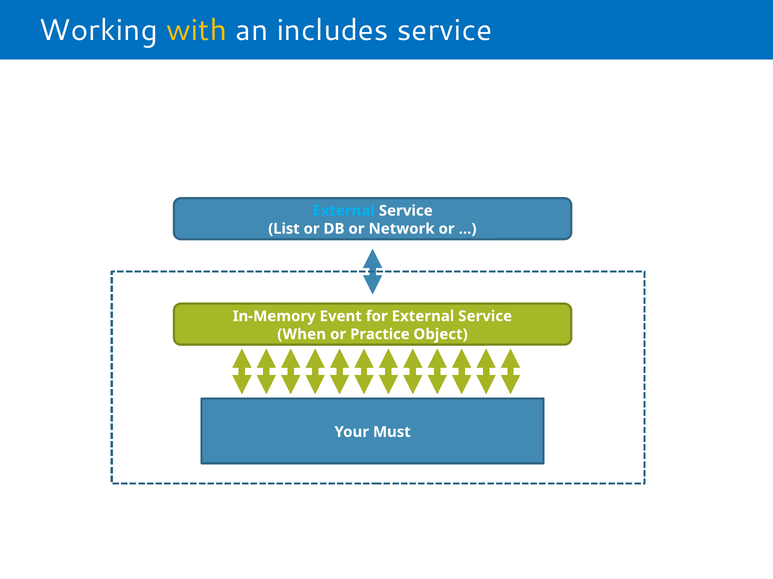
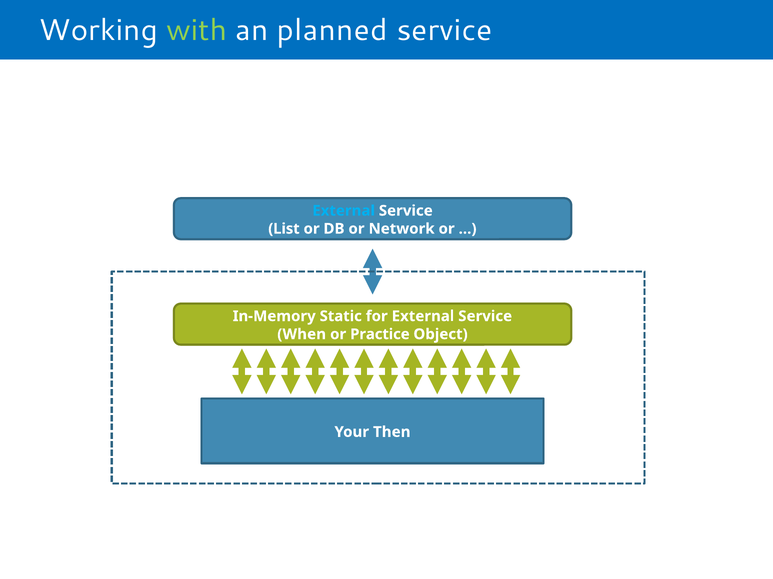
with colour: yellow -> light green (197, 31)
includes: includes -> planned (332, 31)
Event: Event -> Static (341, 317)
Must: Must -> Then (392, 432)
